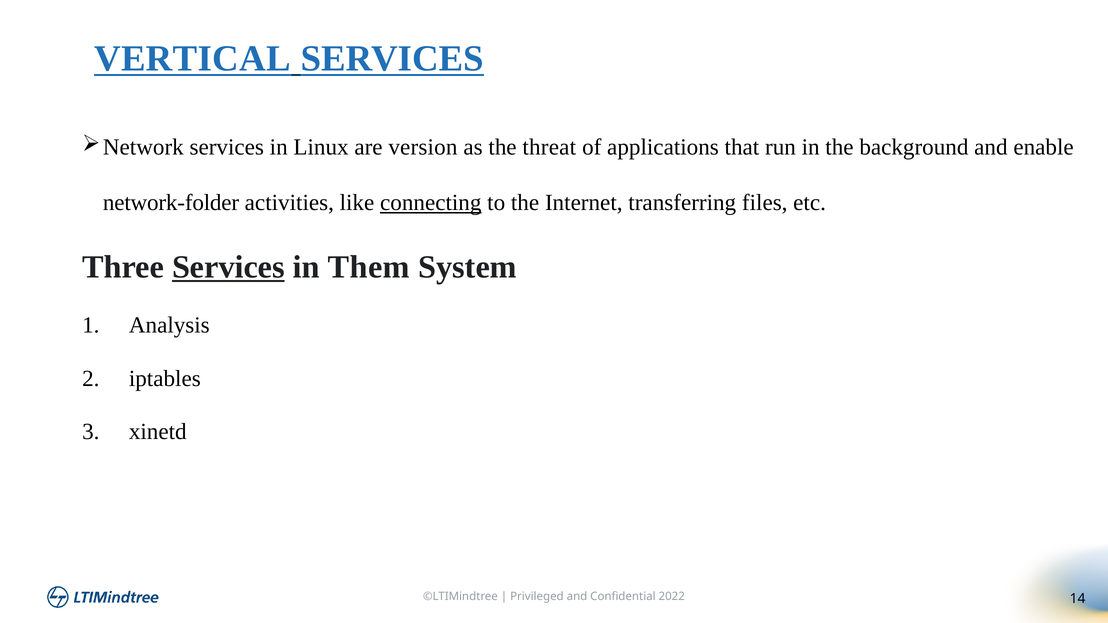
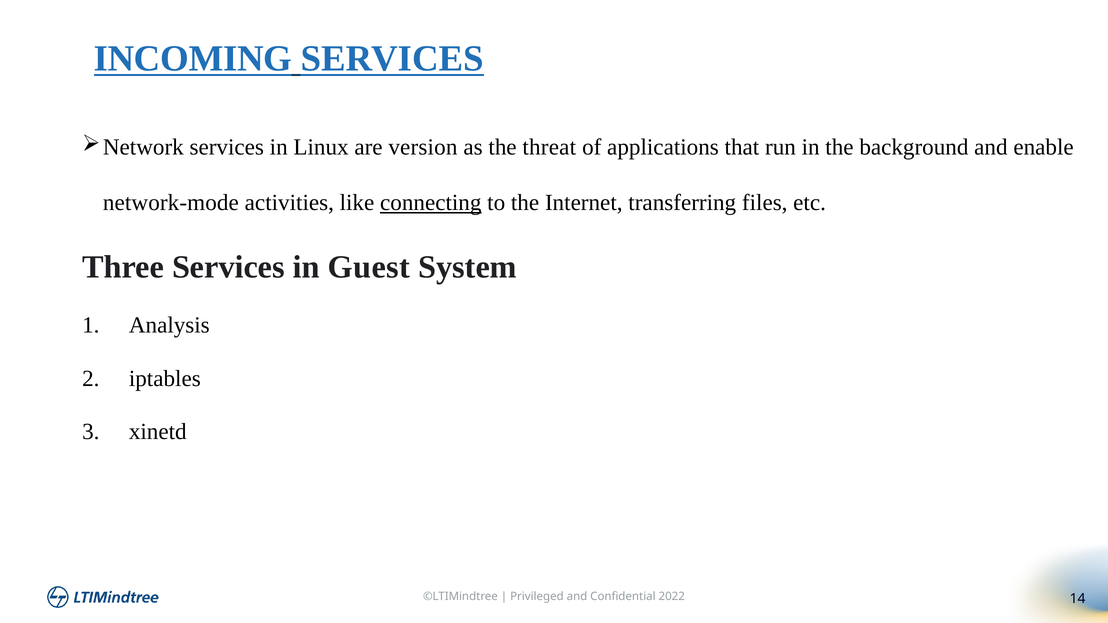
VERTICAL: VERTICAL -> INCOMING (193, 59)
network-folder: network-folder -> network-mode (171, 203)
Services underline: present -> none (228, 267)
Them: Them -> Guest (369, 267)
